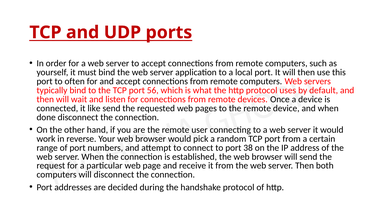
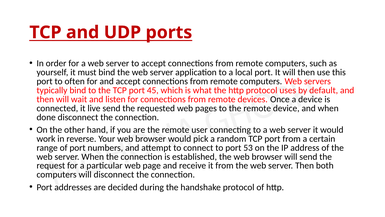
56: 56 -> 45 (153, 90)
like: like -> live (94, 108)
38: 38 -> 53 (248, 147)
